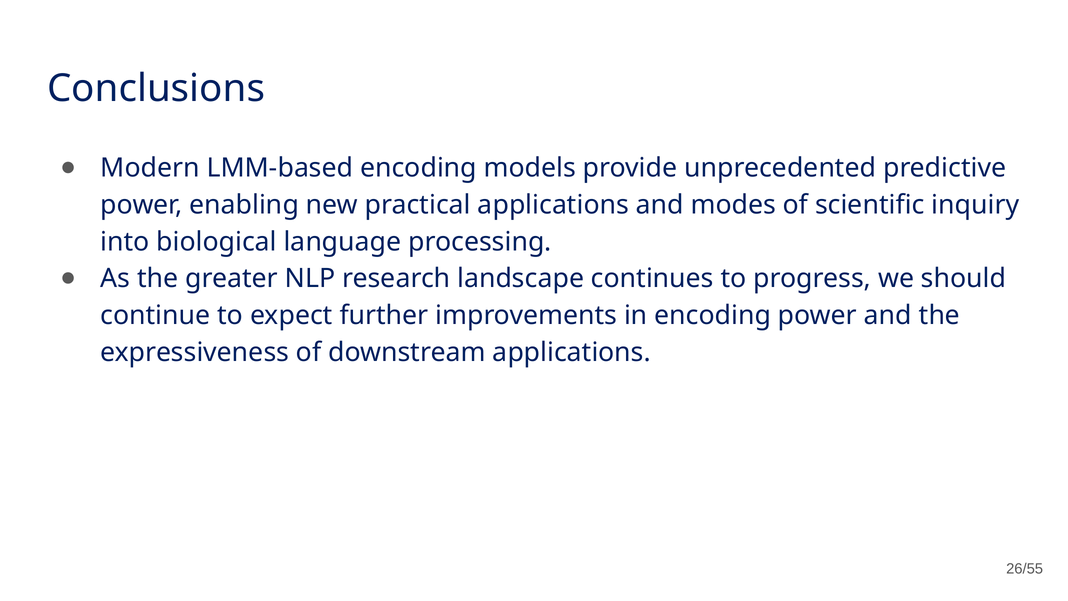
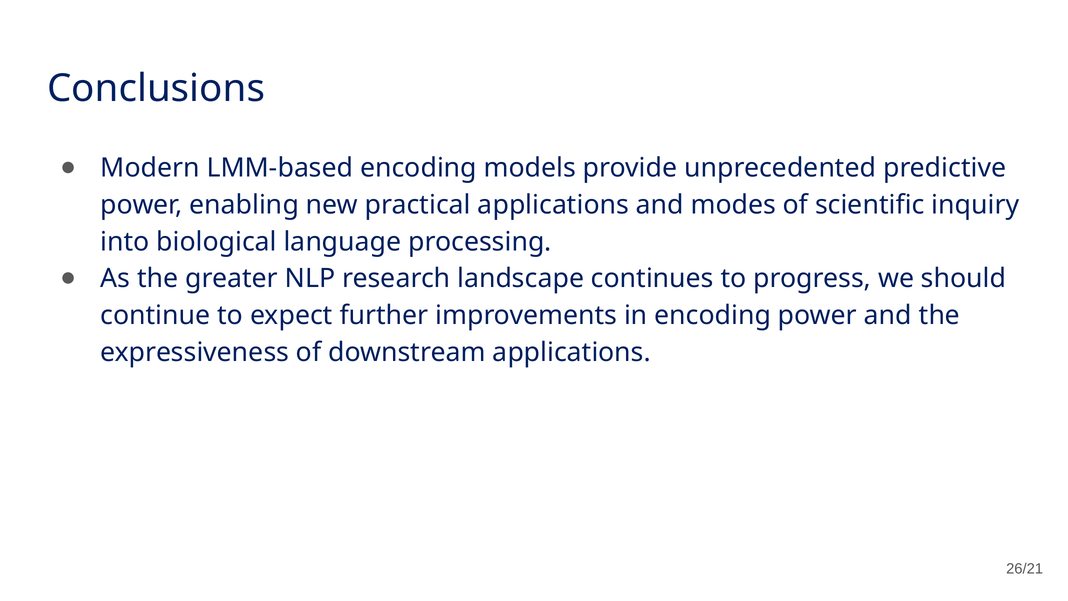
26/55: 26/55 -> 26/21 (1025, 569)
